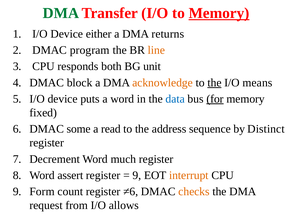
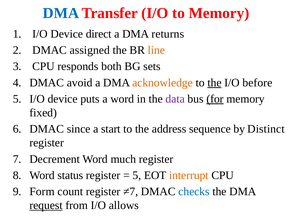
DMA colour: green -> blue (61, 13)
Memory underline: present -> none (219, 13)
either: either -> direct (99, 34)
program: program -> assigned (90, 50)
unit: unit -> sets (152, 66)
block: block -> avoid (80, 83)
means: means -> before (257, 83)
data colour: blue -> purple (175, 99)
some: some -> since (79, 129)
read: read -> start (111, 129)
assert: assert -> status (70, 175)
9: 9 -> 5 (137, 175)
≠6: ≠6 -> ≠7 (131, 192)
checks colour: orange -> blue (194, 192)
request underline: none -> present (46, 205)
